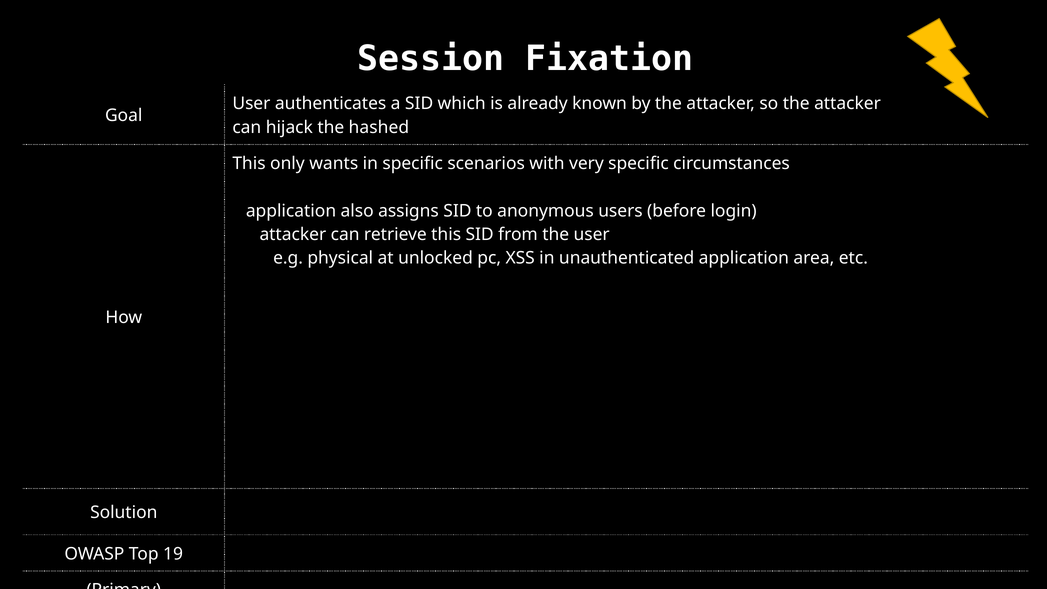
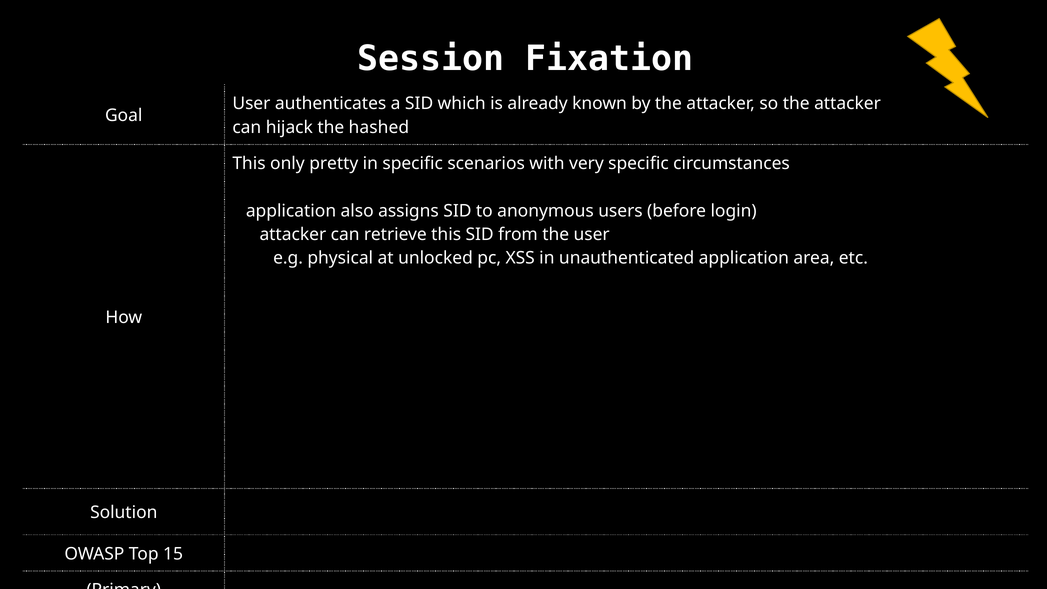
wants: wants -> pretty (334, 163)
19: 19 -> 15 (173, 554)
